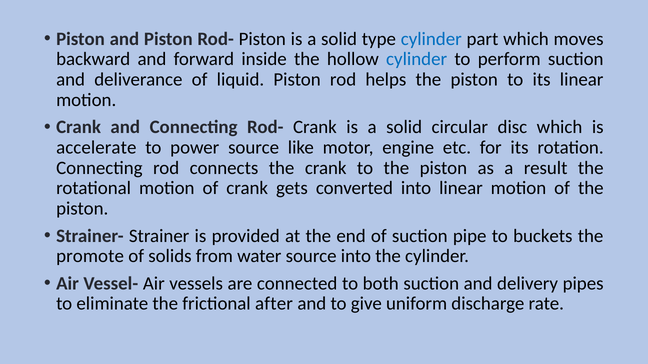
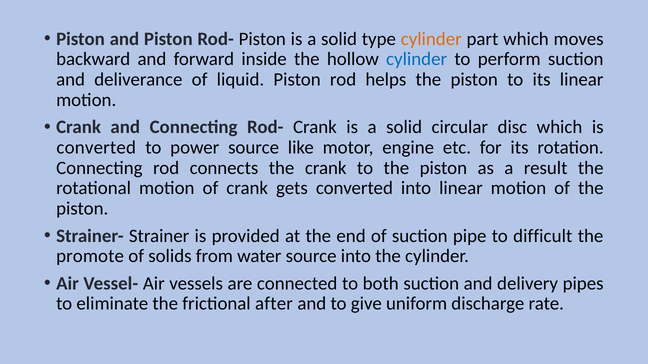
cylinder colour: blue -> orange (431, 39)
accelerate: accelerate -> converted (96, 148)
buckets: buckets -> difficult (543, 236)
